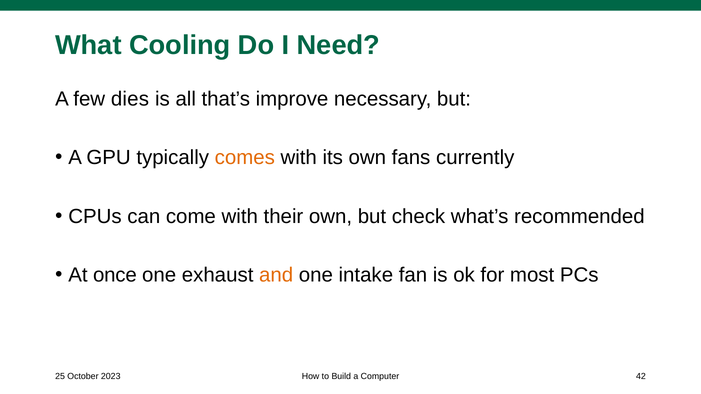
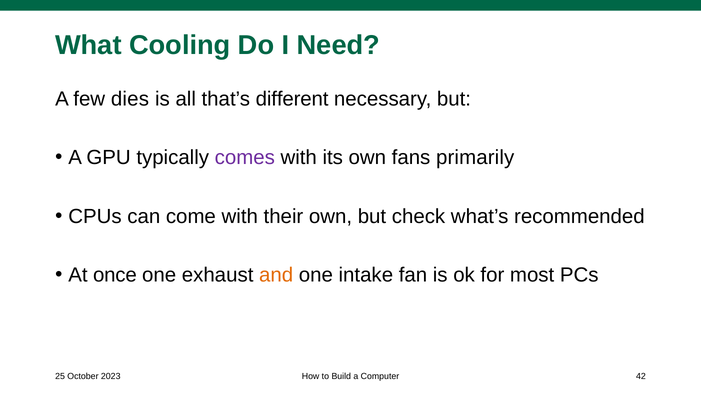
improve: improve -> different (292, 99)
comes colour: orange -> purple (245, 158)
currently: currently -> primarily (475, 158)
